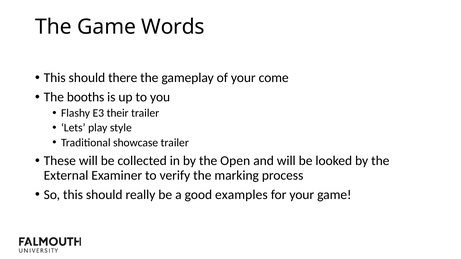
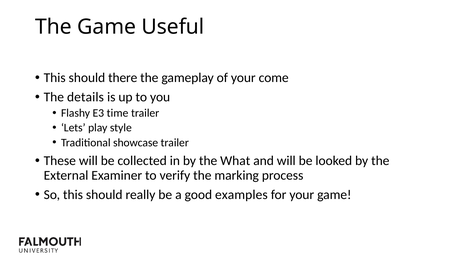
Words: Words -> Useful (173, 27)
booths: booths -> details (85, 97)
their: their -> time (118, 113)
Open: Open -> What (235, 161)
